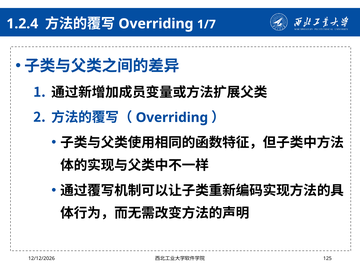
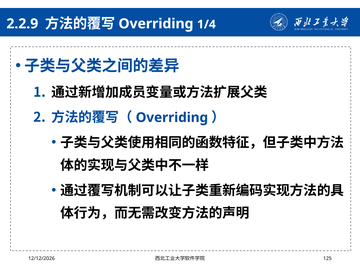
1.2.4: 1.2.4 -> 2.2.9 (22, 24)
1/7: 1/7 -> 1/4 (206, 24)
